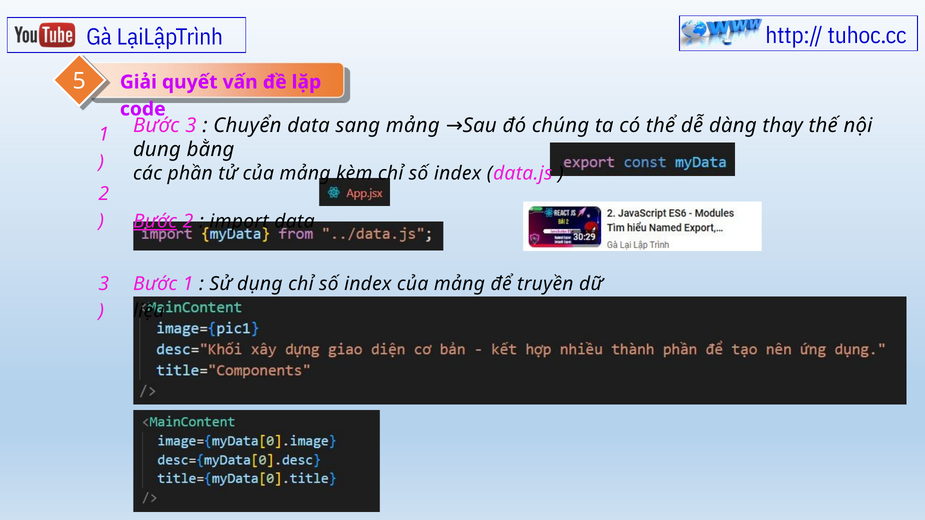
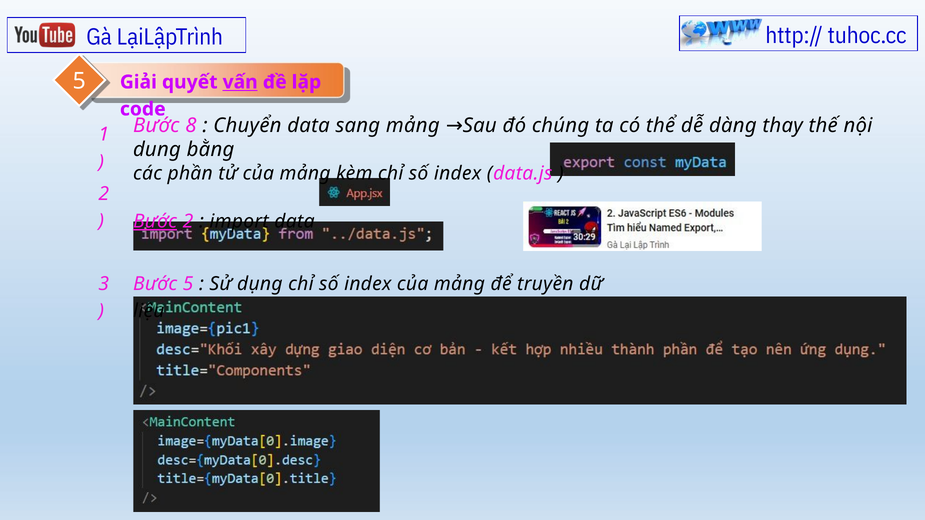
vấn underline: none -> present (240, 82)
Bước 3: 3 -> 8 (191, 125)
Bước 1: 1 -> 5 (188, 284)
